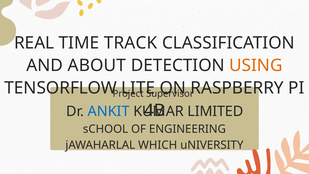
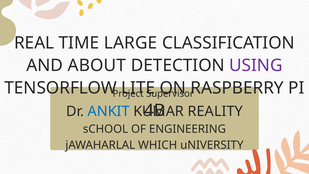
TRACK: TRACK -> LARGE (131, 43)
USING colour: orange -> purple (256, 65)
LIMITED: LIMITED -> REALITY (215, 111)
